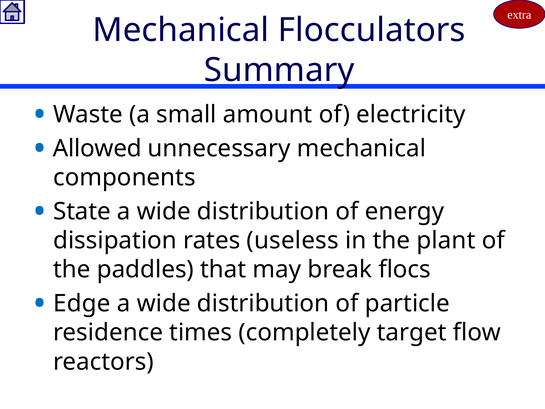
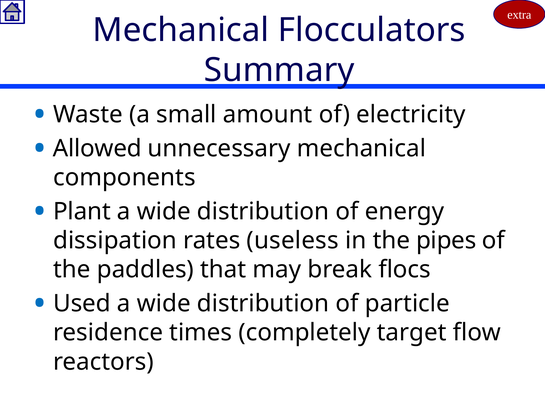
State: State -> Plant (82, 211)
plant: plant -> pipes (446, 240)
Edge: Edge -> Used (82, 303)
